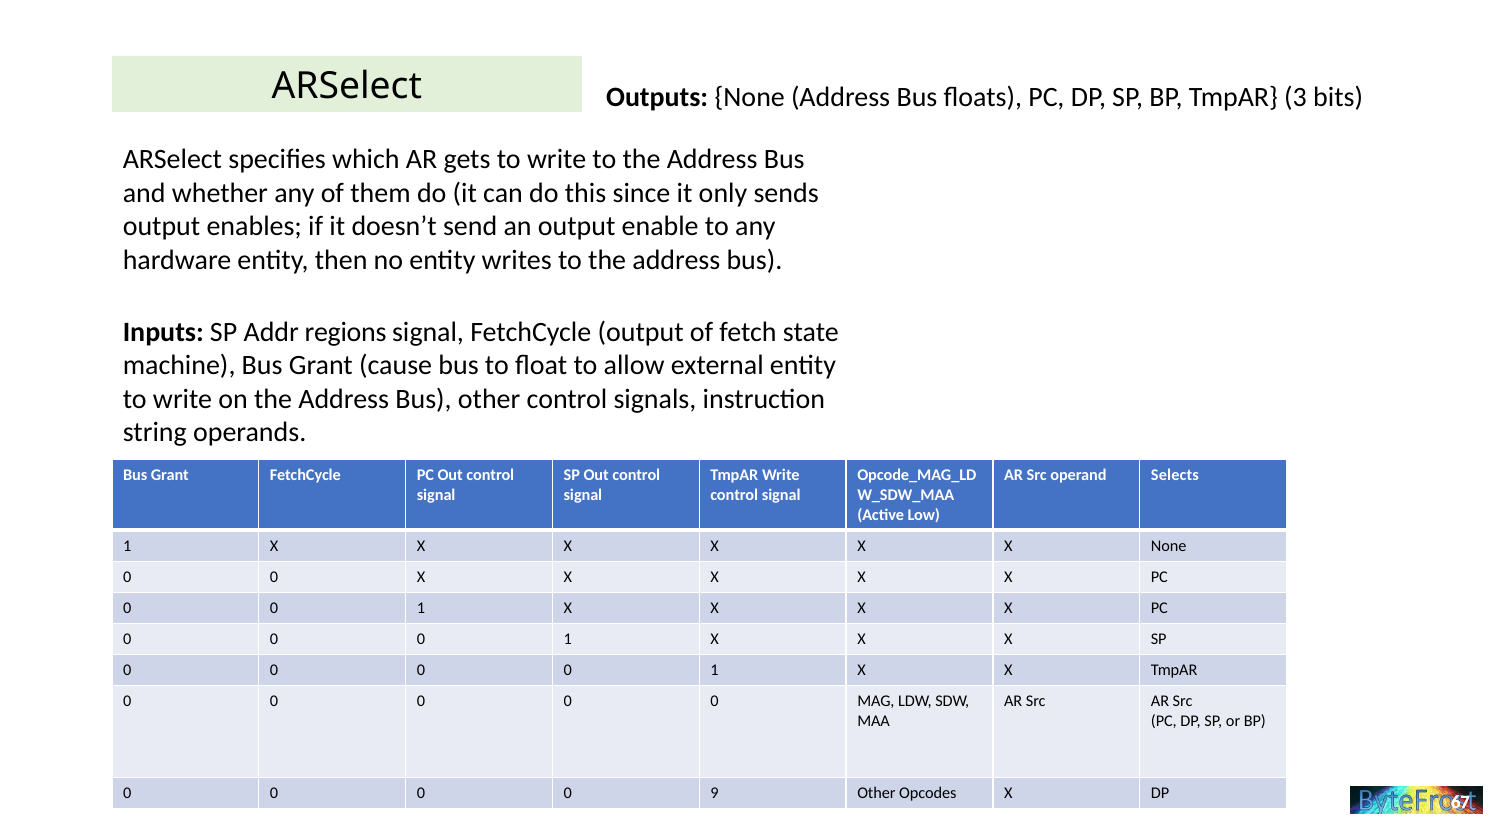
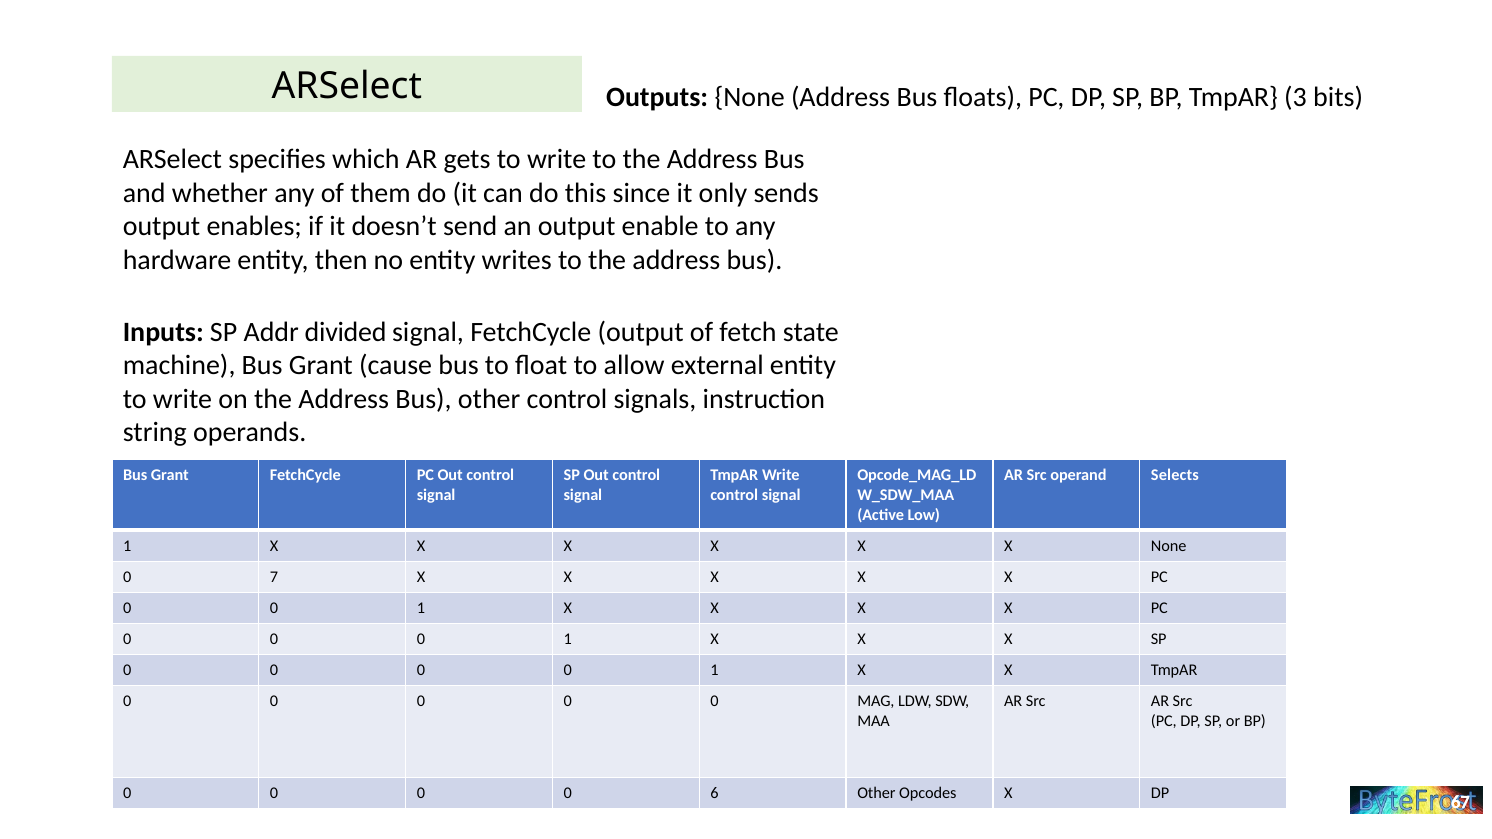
regions: regions -> divided (346, 332)
0: 0 -> 7 (274, 577)
9: 9 -> 6 (715, 794)
